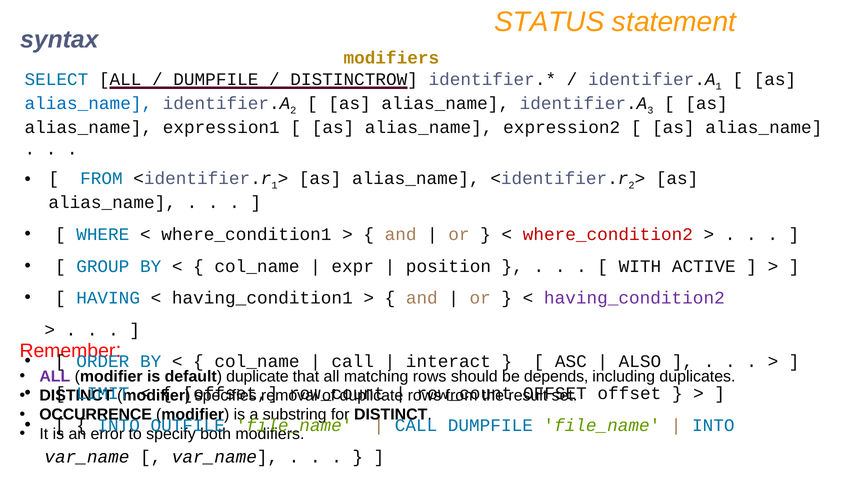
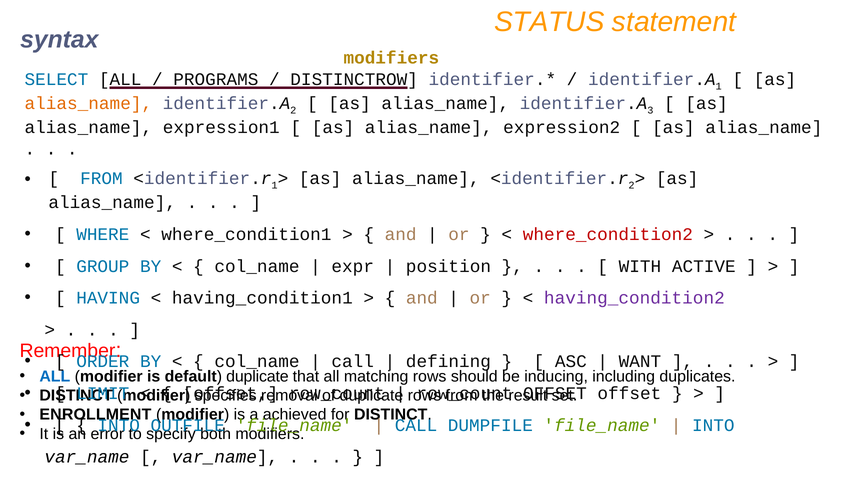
DUMPFILE: DUMPFILE -> PROGRAMS (216, 79)
alias_name colour: blue -> orange (88, 104)
interact: interact -> defining (448, 362)
ALSO: ALSO -> WANT (640, 362)
ALL colour: purple -> blue (55, 377)
depends: depends -> inducing (556, 377)
OCCURRENCE: OCCURRENCE -> ENROLLMENT (95, 415)
substring: substring -> achieved (295, 415)
